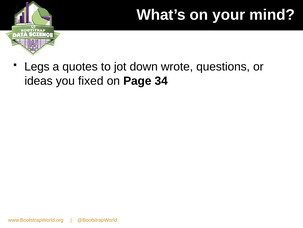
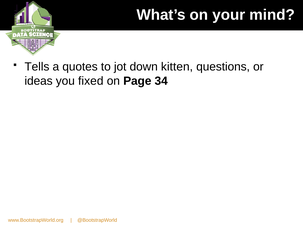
Legs: Legs -> Tells (37, 66)
wrote: wrote -> kitten (177, 66)
